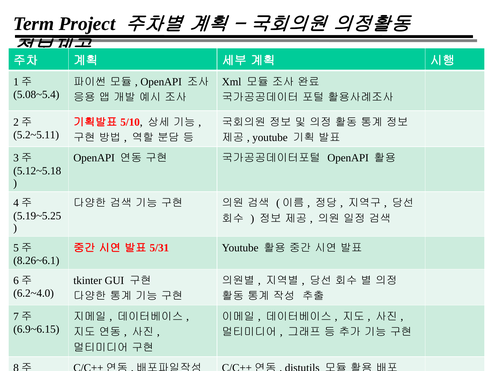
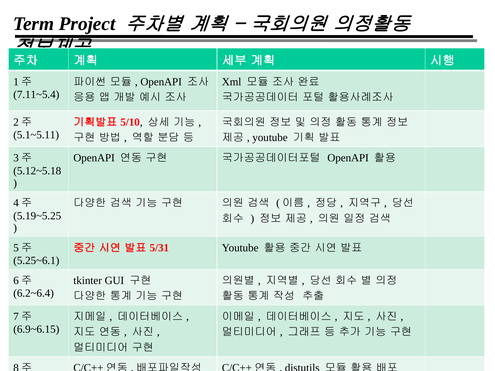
5.08~5.4: 5.08~5.4 -> 7.11~5.4 (36, 95)
5.2~5.11: 5.2~5.11 -> 5.1~5.11 (36, 135)
8.26~6.1: 8.26~6.1 -> 5.25~6.1 (36, 261)
6.2~4.0: 6.2~4.0 -> 6.2~6.4 (34, 294)
